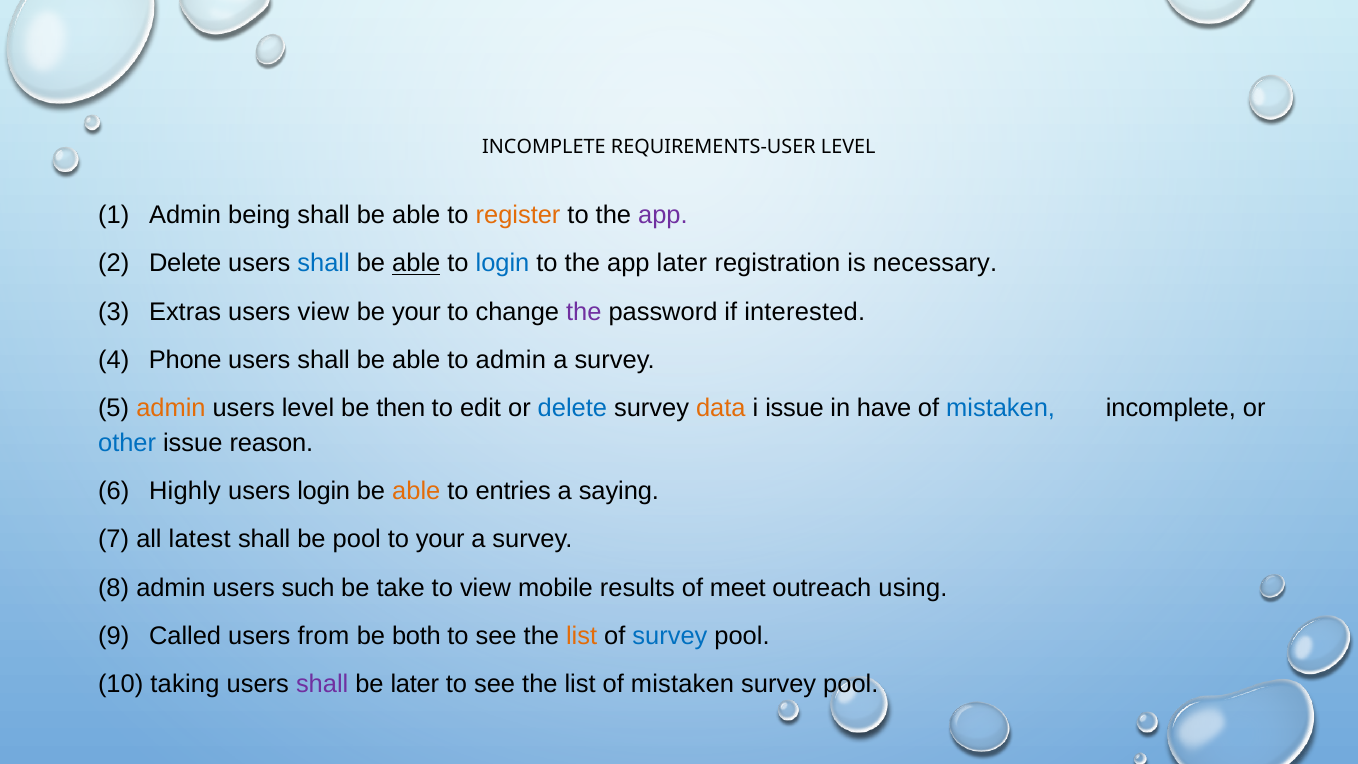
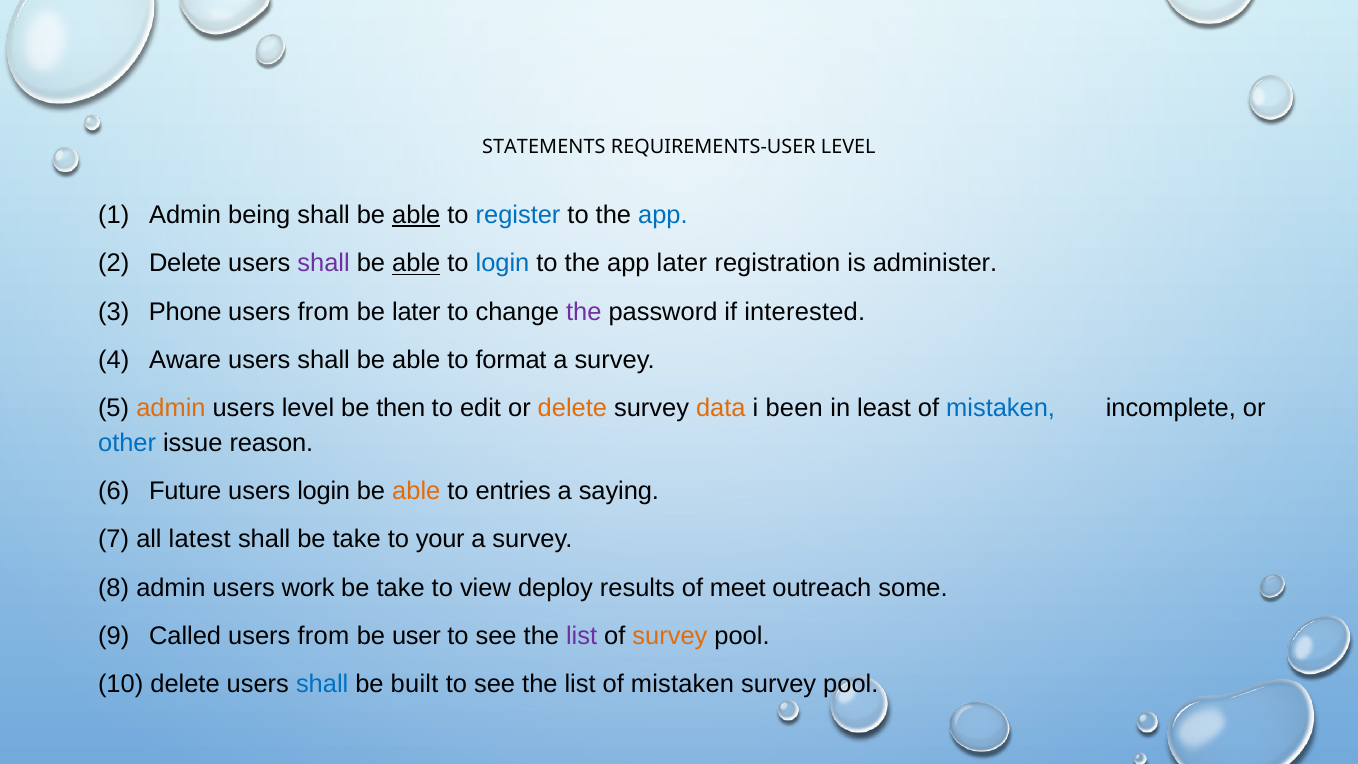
INCOMPLETE: INCOMPLETE -> STATEMENTS (544, 147)
able underline: none -> present (416, 215)
register colour: orange -> blue (518, 215)
app colour: purple -> blue (663, 215)
shall colour: blue -> purple (324, 263)
necessary: necessary -> administer (935, 263)
Extras: Extras -> Phone (185, 312)
view: view -> from (323, 312)
be your: your -> later (416, 312)
Phone: Phone -> Aware (185, 360)
to admin: admin -> format (511, 360)
delete colour: blue -> orange (572, 408)
i issue: issue -> been (794, 408)
have: have -> least (884, 408)
Highly: Highly -> Future (185, 491)
shall be pool: pool -> take (357, 539)
such: such -> work (308, 588)
mobile: mobile -> deploy (555, 588)
using: using -> some (913, 588)
both: both -> user (416, 636)
list colour: orange -> purple (582, 636)
survey colour: blue -> orange (670, 636)
10 taking: taking -> delete (185, 684)
shall colour: purple -> blue (322, 684)
be later: later -> built (415, 684)
